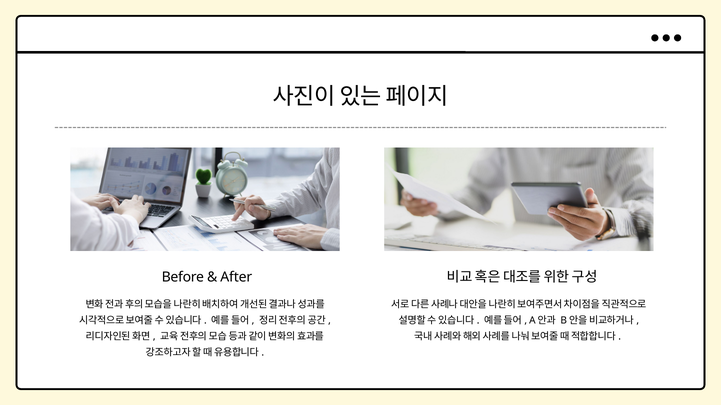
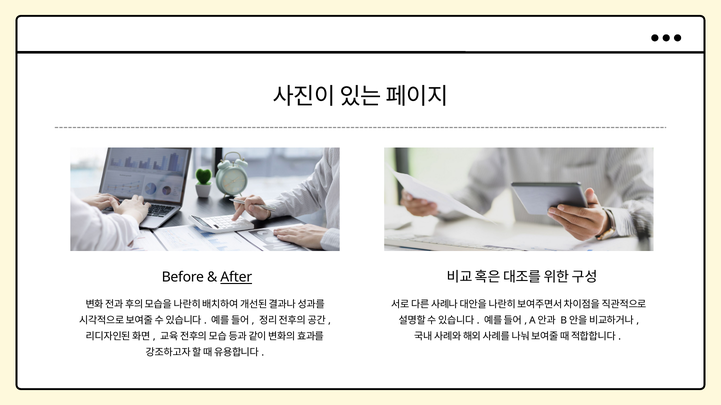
After underline: none -> present (236, 278)
